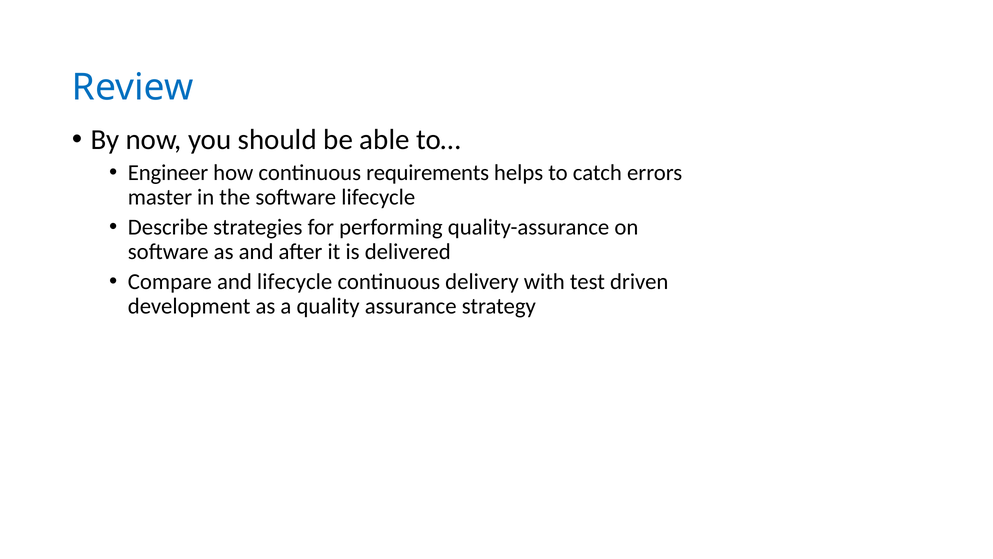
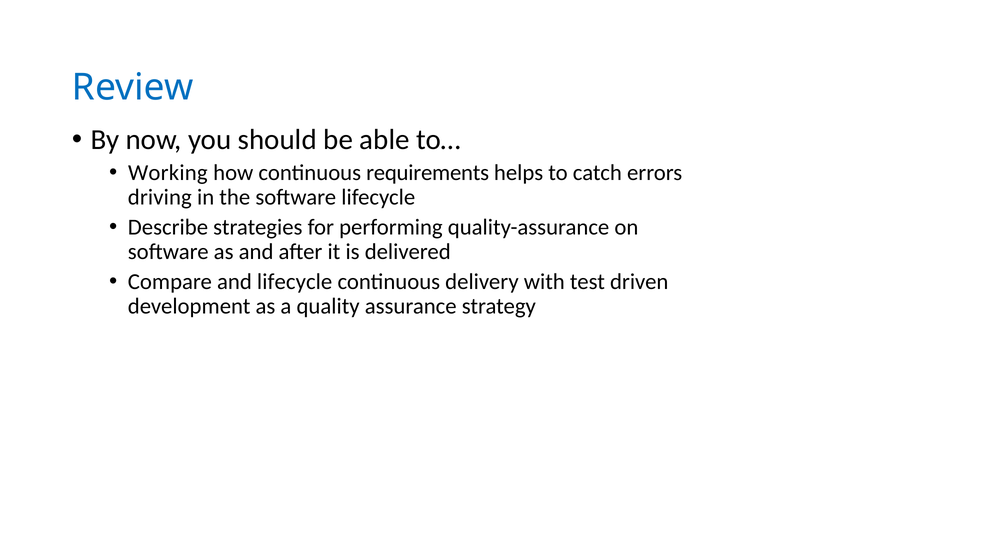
Engineer: Engineer -> Working (168, 173)
master: master -> driving (160, 197)
